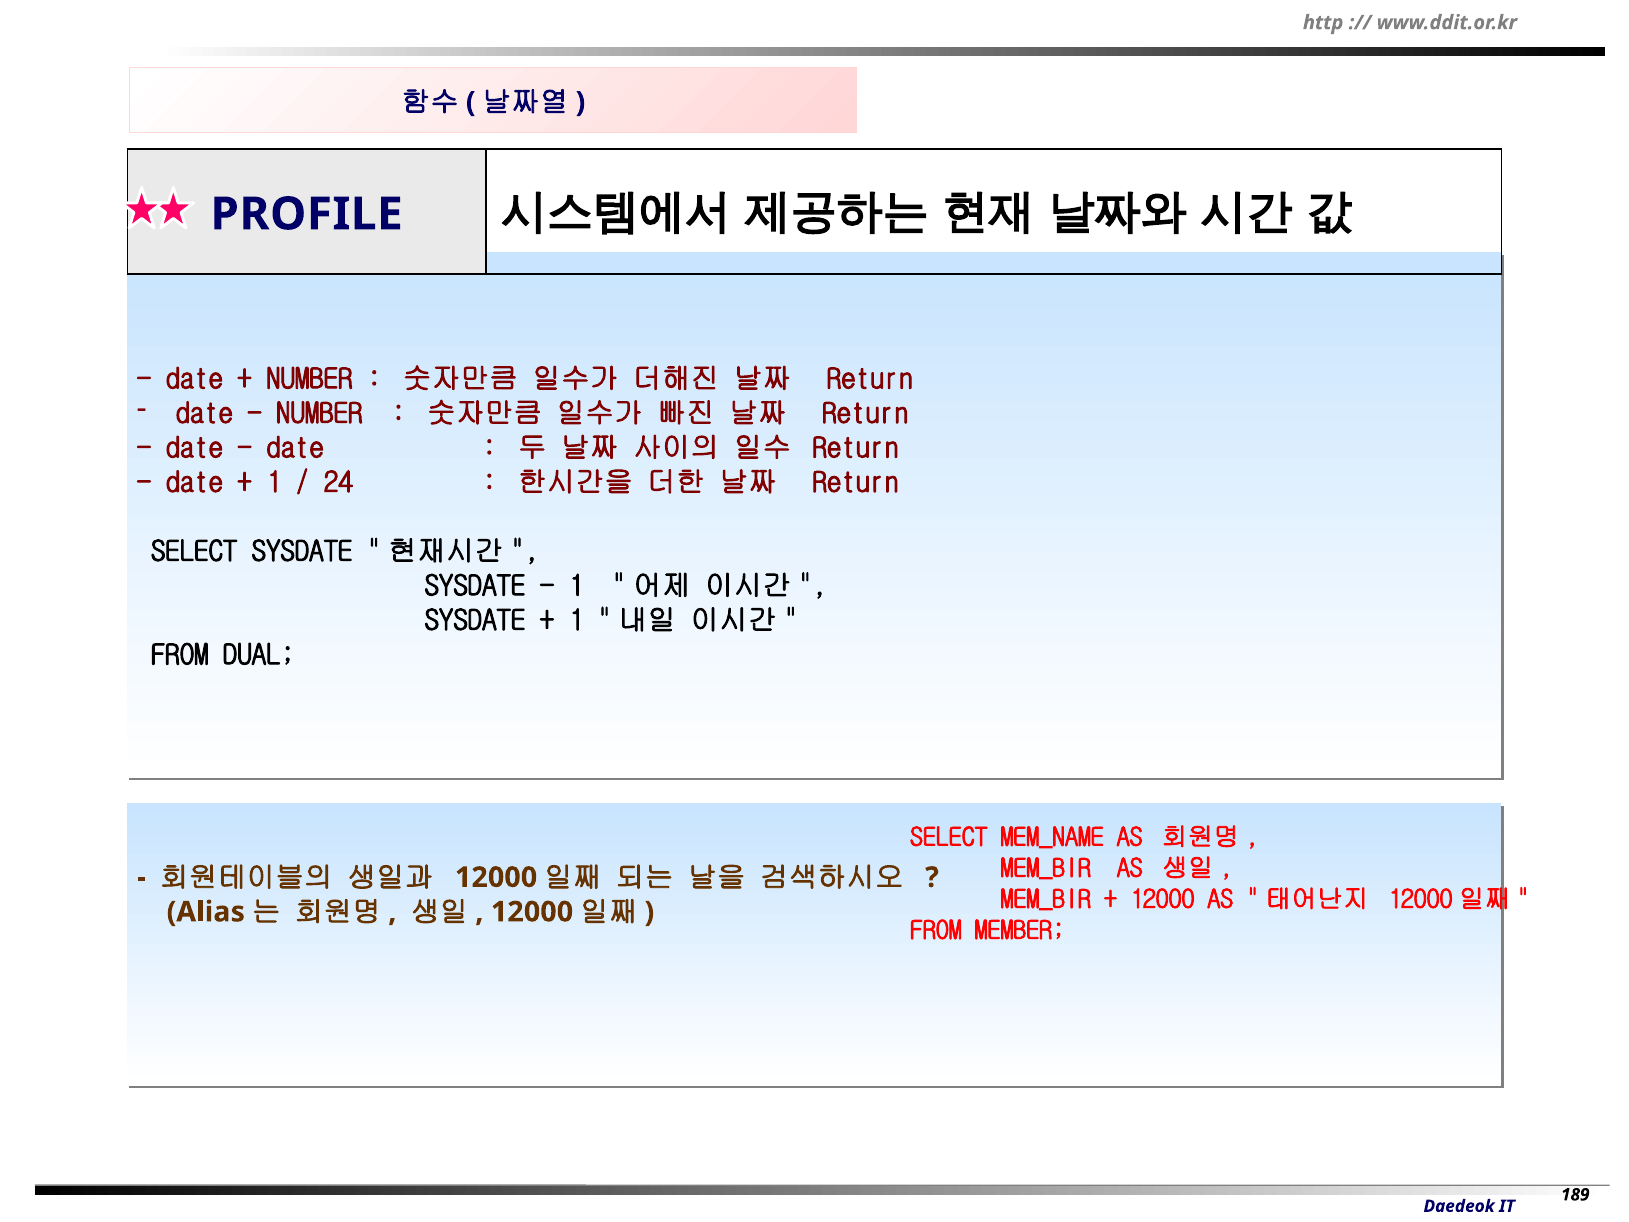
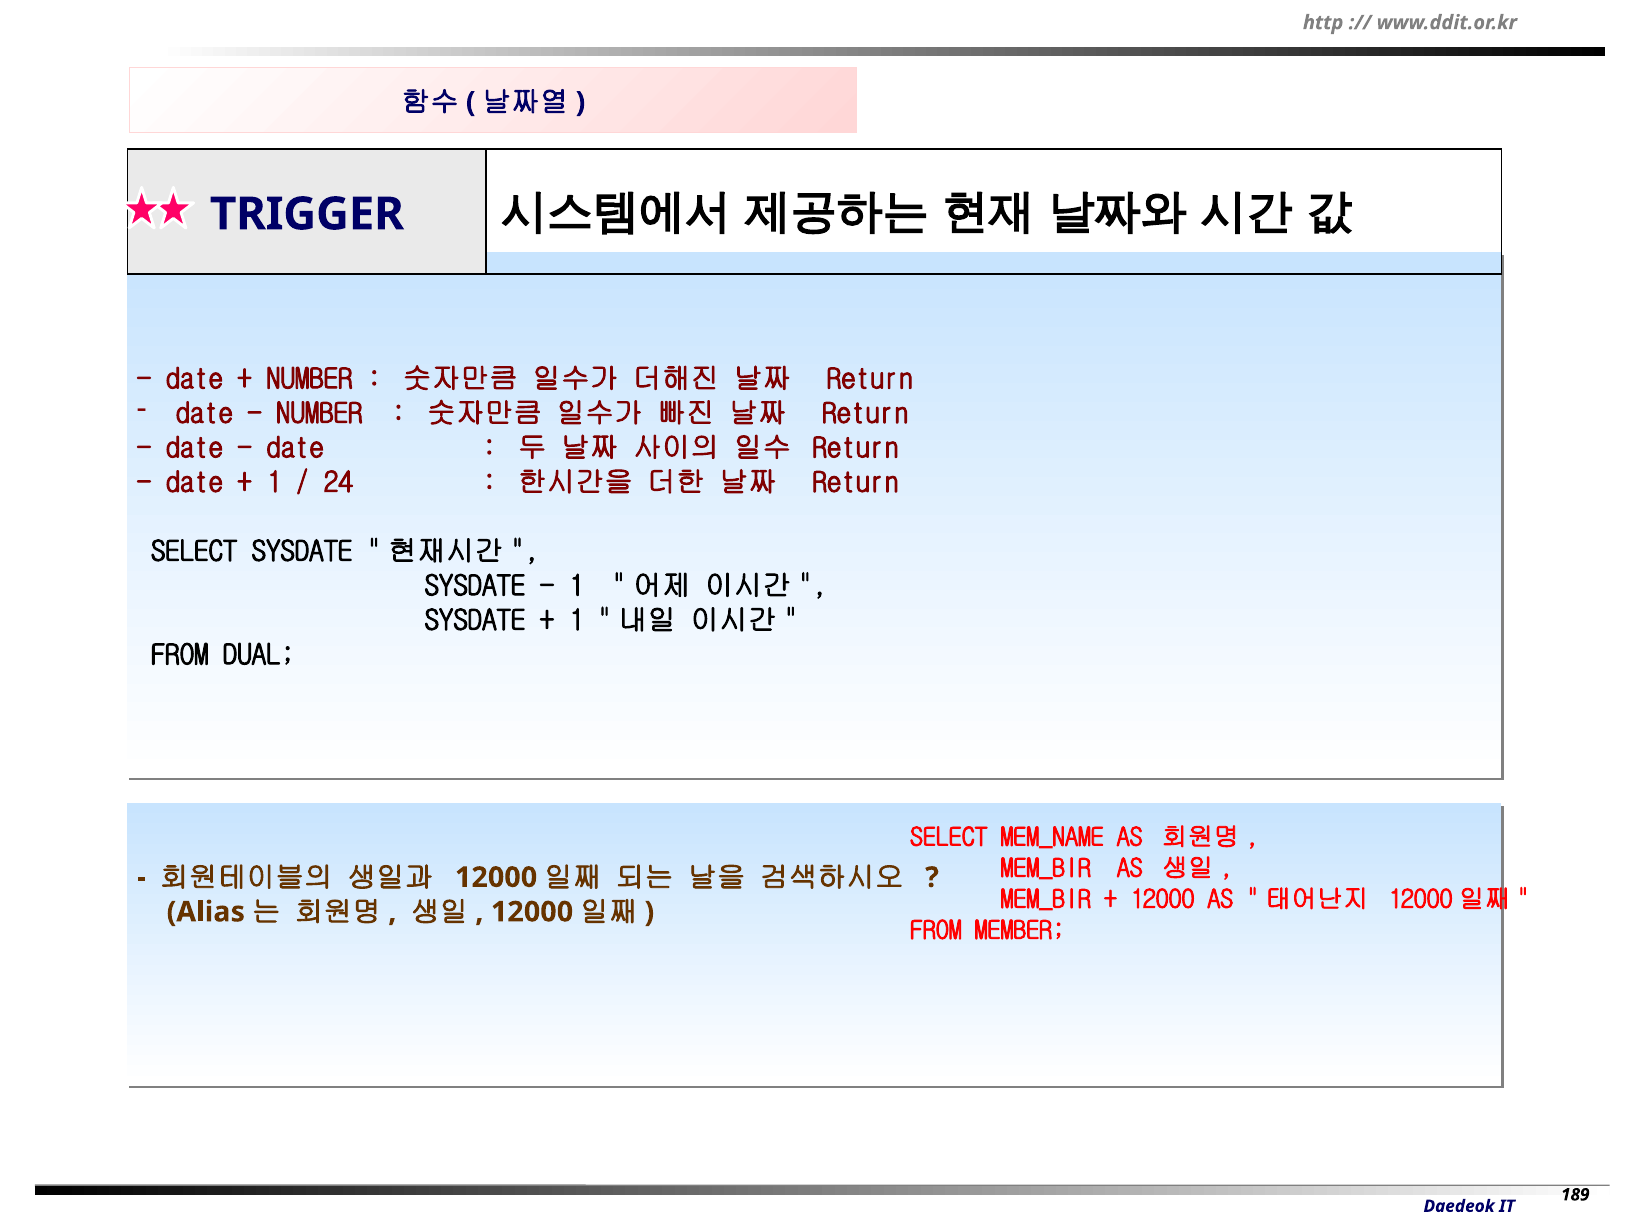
PROFILE: PROFILE -> TRIGGER (307, 214)
